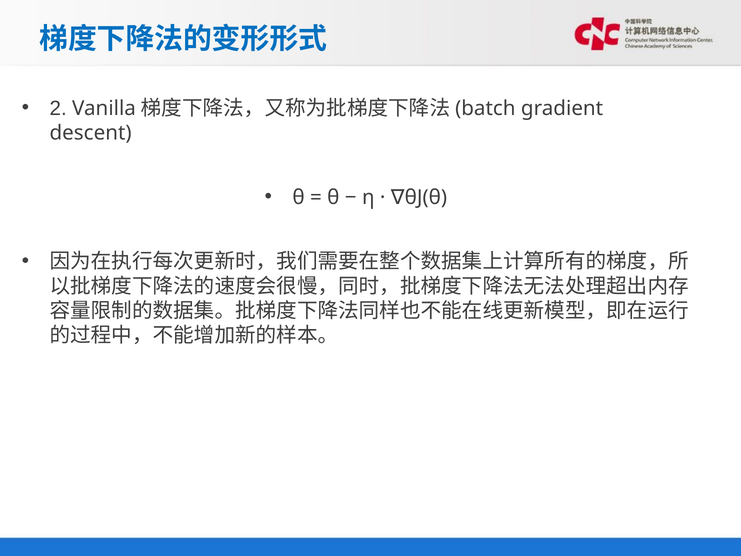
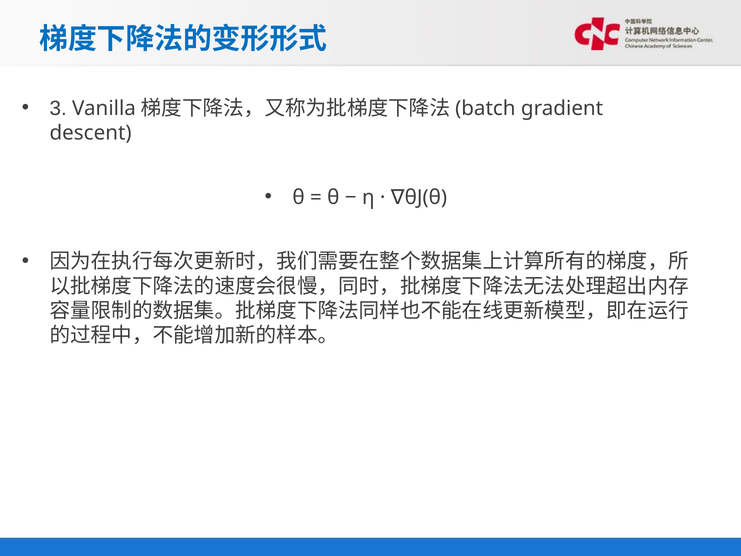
2: 2 -> 3 (58, 108)
